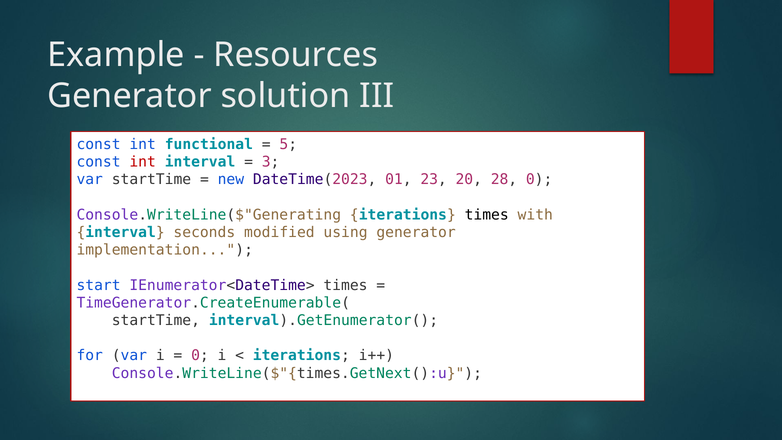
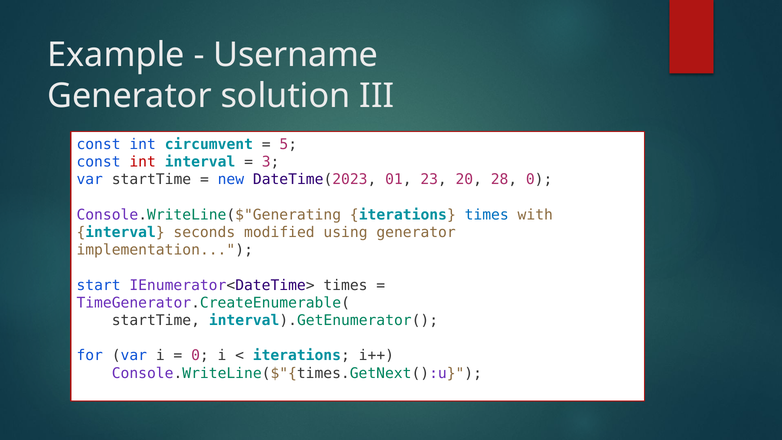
Resources: Resources -> Username (296, 55)
functional: functional -> circumvent (209, 144)
times colour: black -> blue (487, 215)
